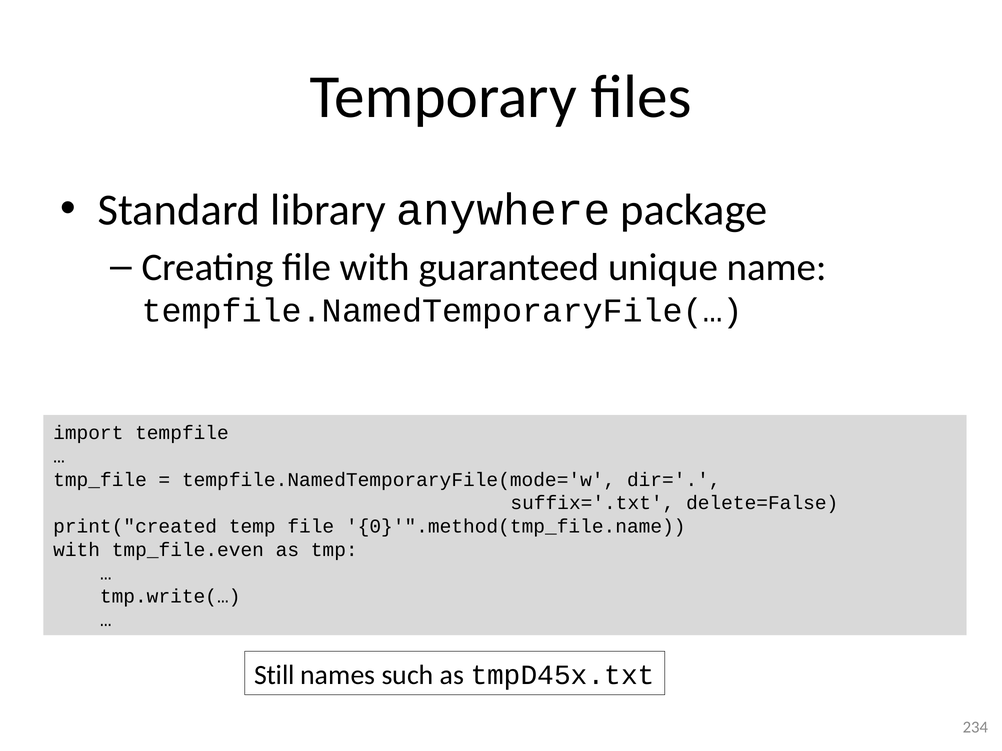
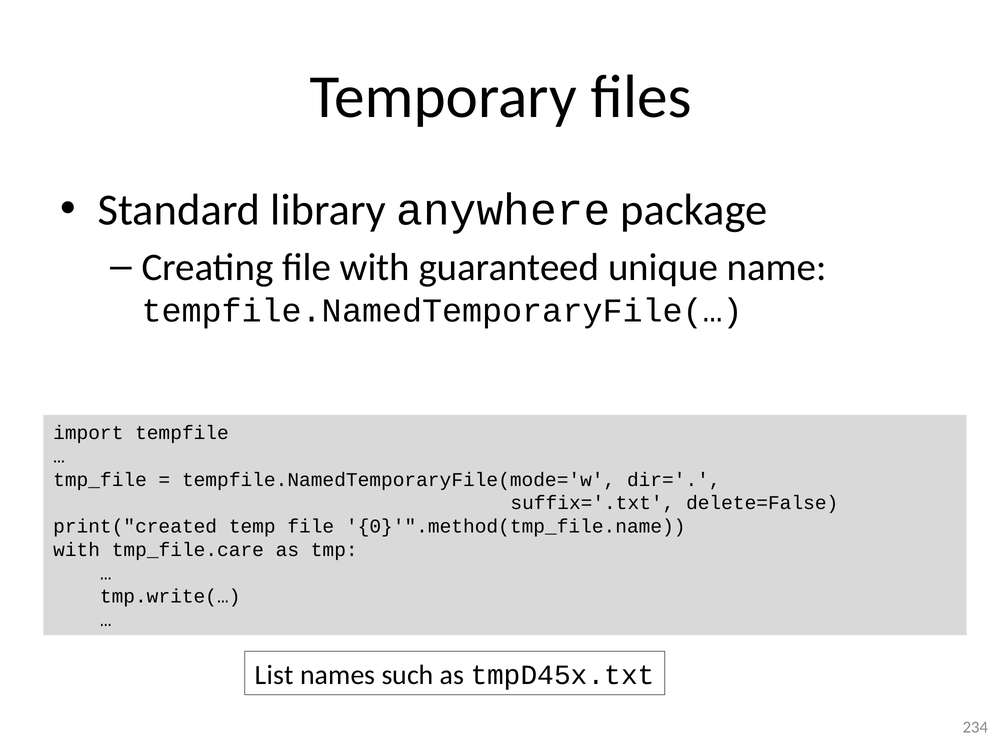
tmp_file.even: tmp_file.even -> tmp_file.care (188, 550)
Still: Still -> List (274, 676)
